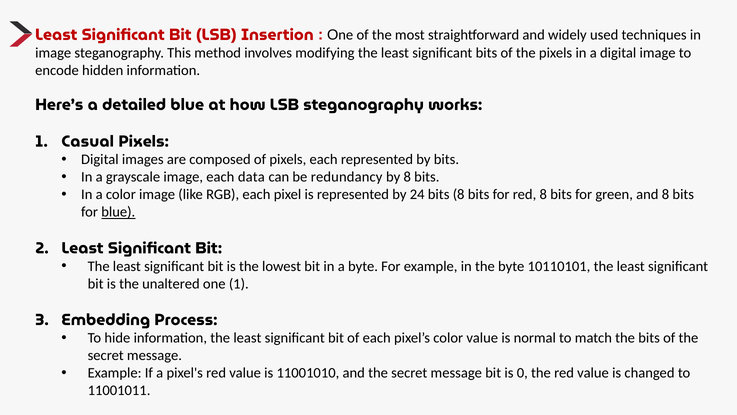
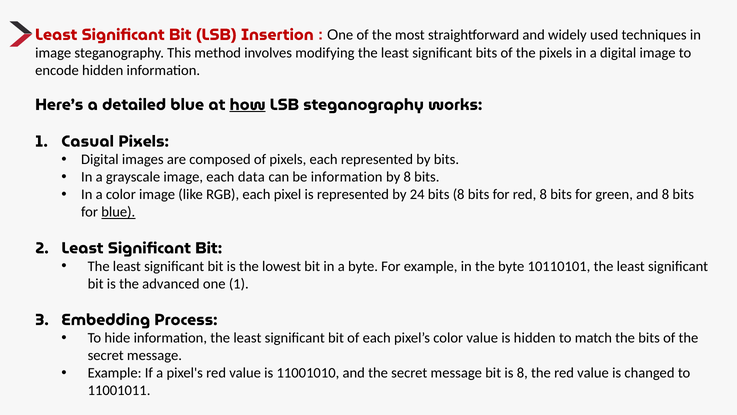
how underline: none -> present (248, 105)
be redundancy: redundancy -> information (347, 177)
unaltered: unaltered -> advanced (171, 284)
is normal: normal -> hidden (535, 338)
is 0: 0 -> 8 (522, 373)
